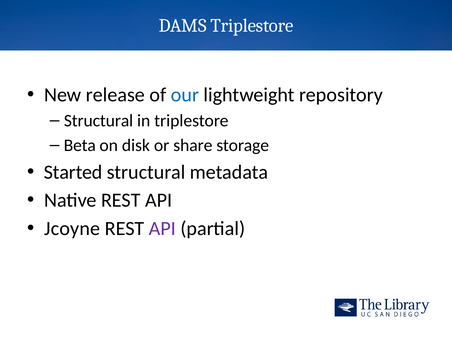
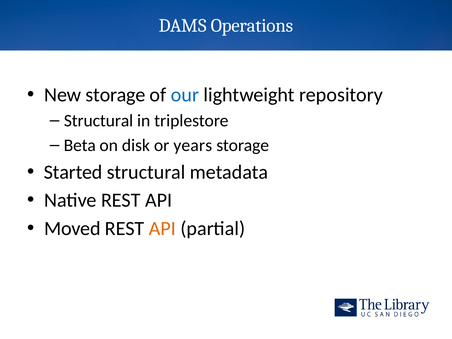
DAMS Triplestore: Triplestore -> Operations (252, 26)
New release: release -> storage (116, 95)
share: share -> years (193, 145)
Jcoyne: Jcoyne -> Moved (72, 228)
API colour: purple -> orange (162, 228)
